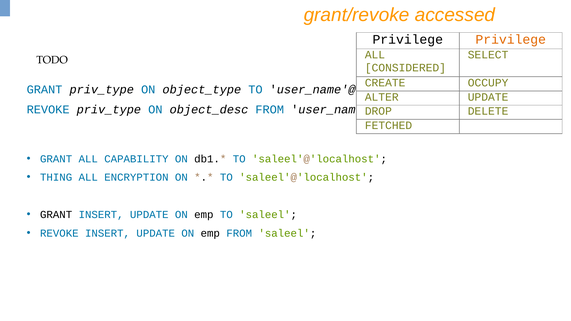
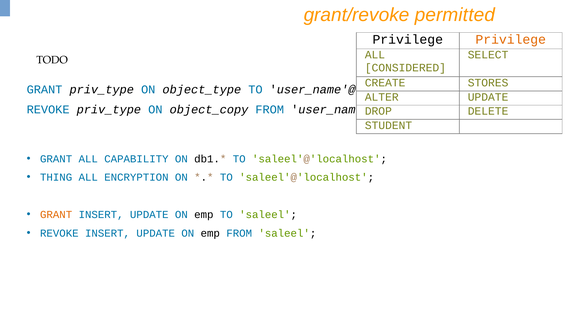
accessed: accessed -> permitted (455, 15)
OCCUPY: OCCUPY -> STORES (488, 83)
object_desc: object_desc -> object_copy (209, 110)
FETCHED: FETCHED -> STUDENT (388, 126)
GRANT colour: black -> orange (56, 215)
